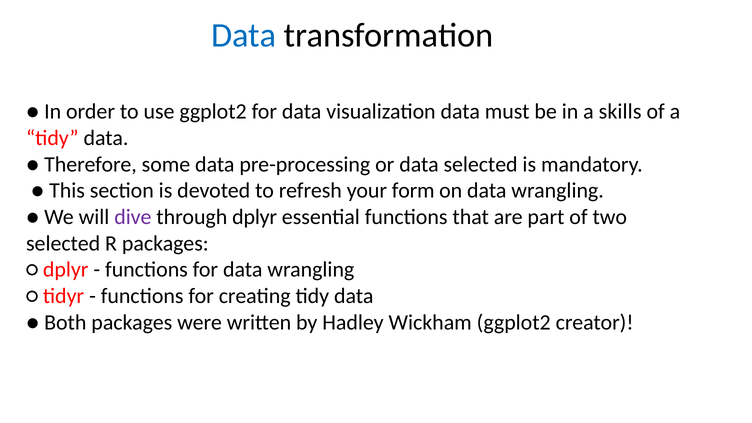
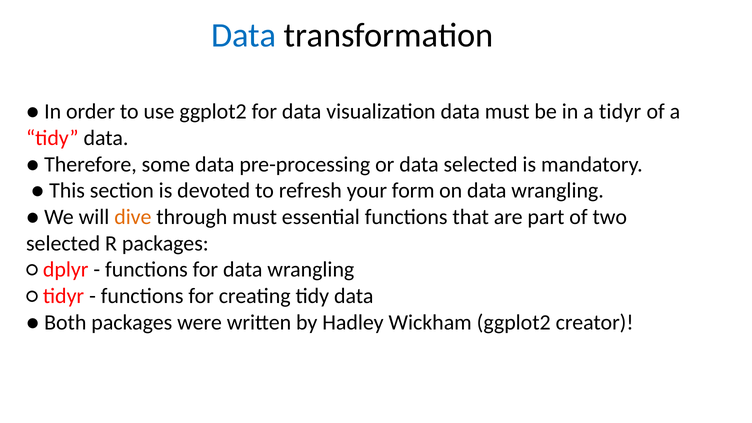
a skills: skills -> tidyr (620, 112)
dive colour: purple -> orange (133, 217)
through dplyr: dplyr -> must (255, 217)
